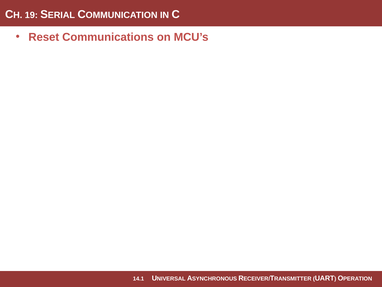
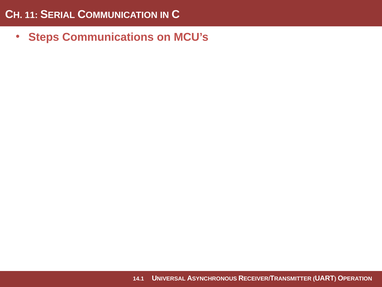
19: 19 -> 11 (31, 15)
Reset: Reset -> Steps (44, 37)
